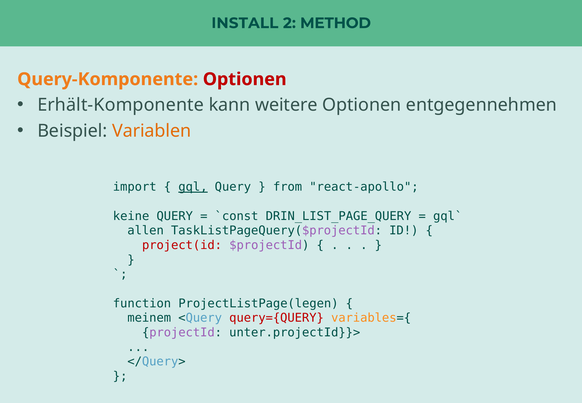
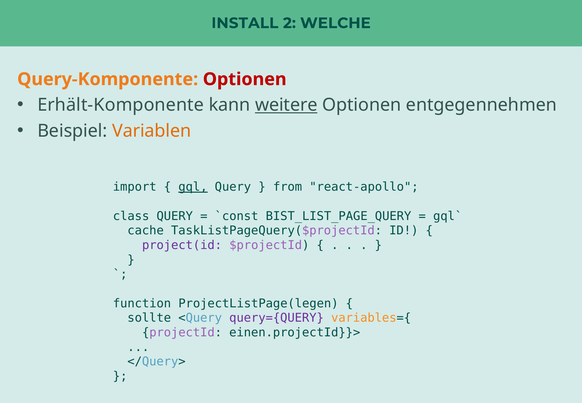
METHOD: METHOD -> WELCHE (335, 23)
weitere underline: none -> present (286, 105)
keine: keine -> class (131, 216)
DRIN_LIST_PAGE_QUERY: DRIN_LIST_PAGE_QUERY -> BIST_LIST_PAGE_QUERY (338, 216)
allen: allen -> cache (146, 231)
project(id colour: red -> purple (182, 245)
meinem: meinem -> sollte (149, 318)
query={QUERY colour: red -> purple (277, 318)
unter.projectId}}>: unter.projectId}}> -> einen.projectId}}> (295, 332)
